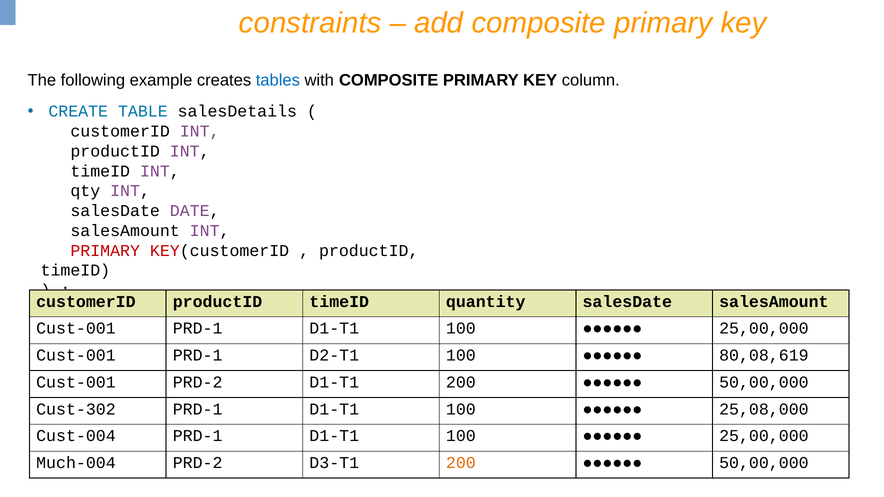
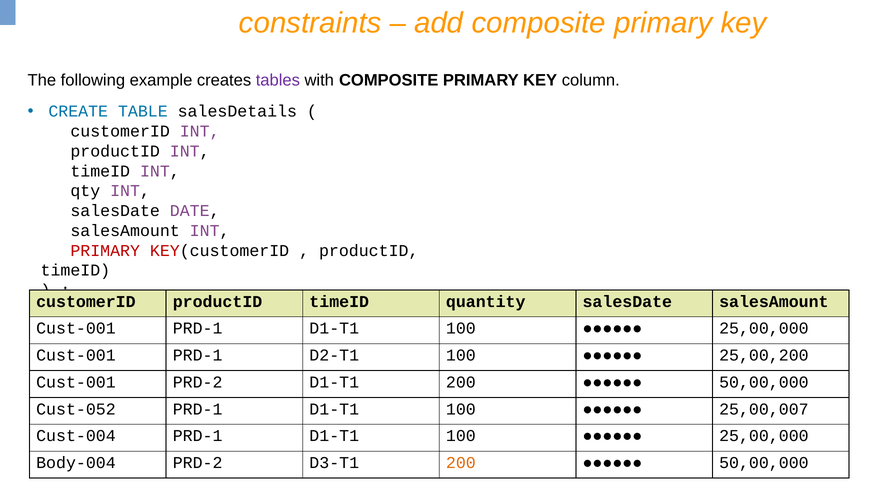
tables colour: blue -> purple (278, 80)
80,08,619: 80,08,619 -> 25,00,200 (764, 356)
Cust-302: Cust-302 -> Cust-052 (76, 409)
25,08,000: 25,08,000 -> 25,00,007 (764, 409)
Much-004: Much-004 -> Body-004 (76, 463)
